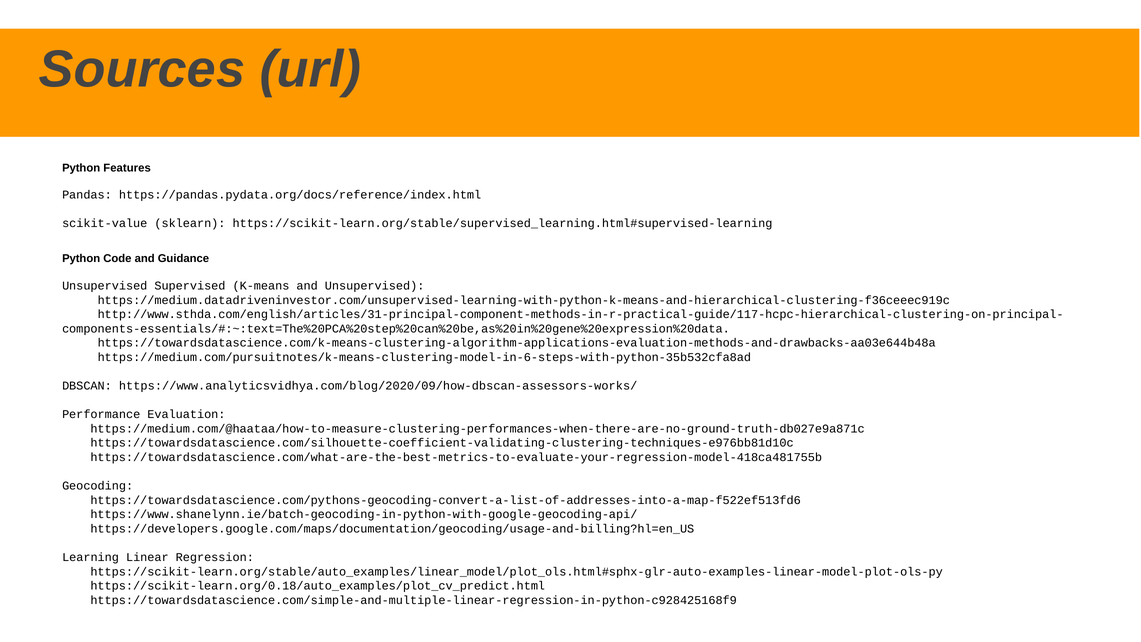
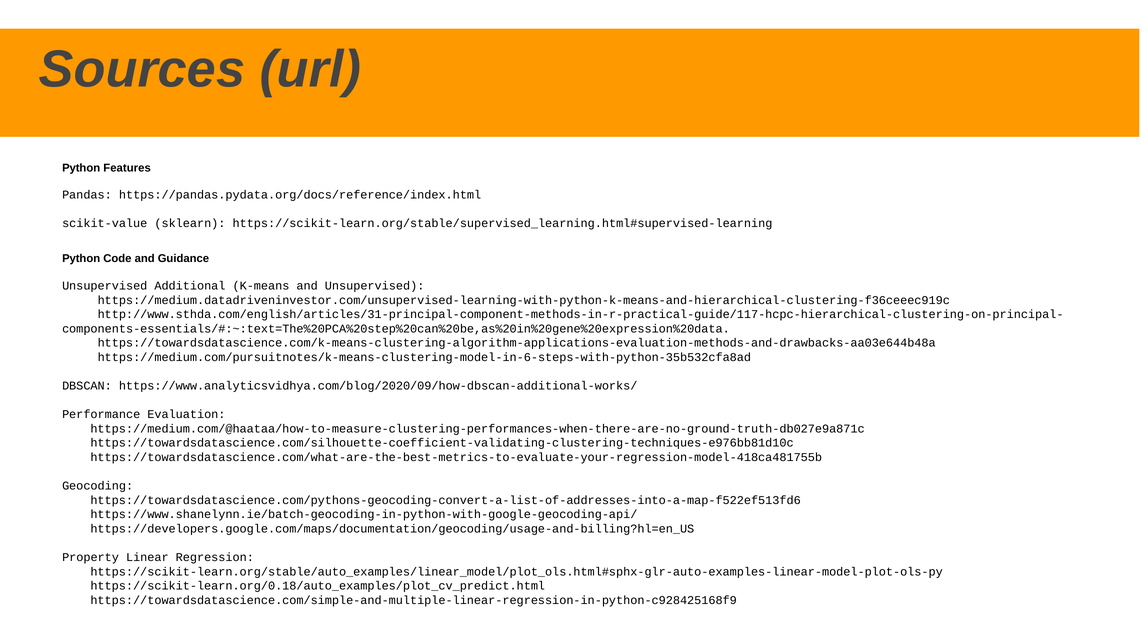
Supervised: Supervised -> Additional (190, 286)
https://www.analyticsvidhya.com/blog/2020/09/how-dbscan-assessors-works/: https://www.analyticsvidhya.com/blog/2020/09/how-dbscan-assessors-works/ -> https://www.analyticsvidhya.com/blog/2020/09/how-dbscan-additional-works/ (378, 386)
Learning: Learning -> Property (91, 557)
